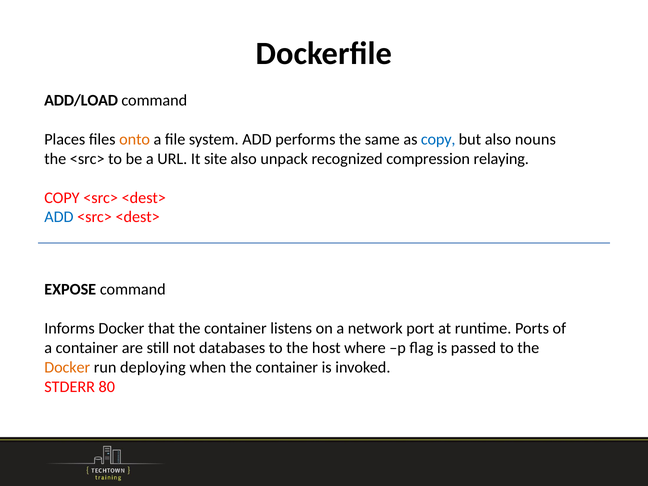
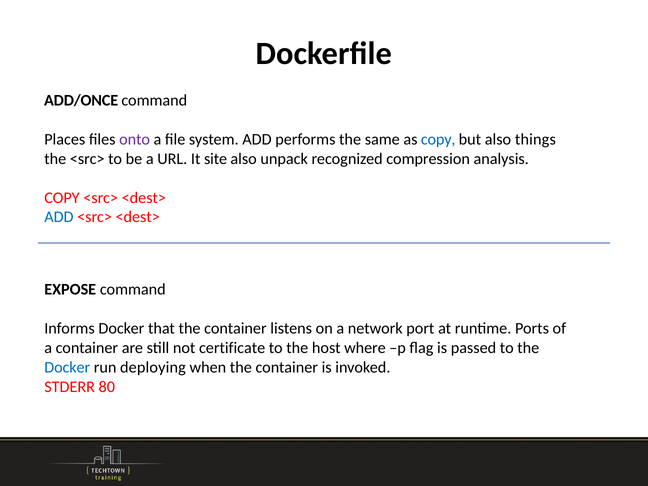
ADD/LOAD: ADD/LOAD -> ADD/ONCE (81, 101)
onto colour: orange -> purple (135, 139)
nouns: nouns -> things (535, 139)
relaying: relaying -> analysis (501, 159)
databases: databases -> certificate (232, 348)
Docker colour: orange -> blue (67, 367)
